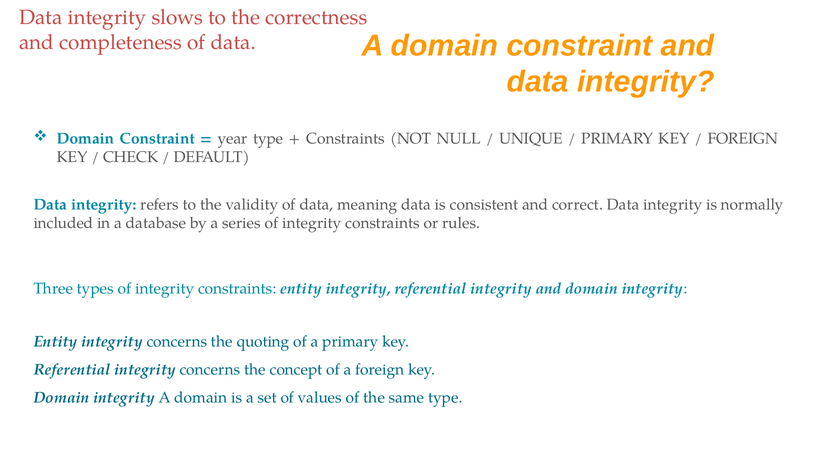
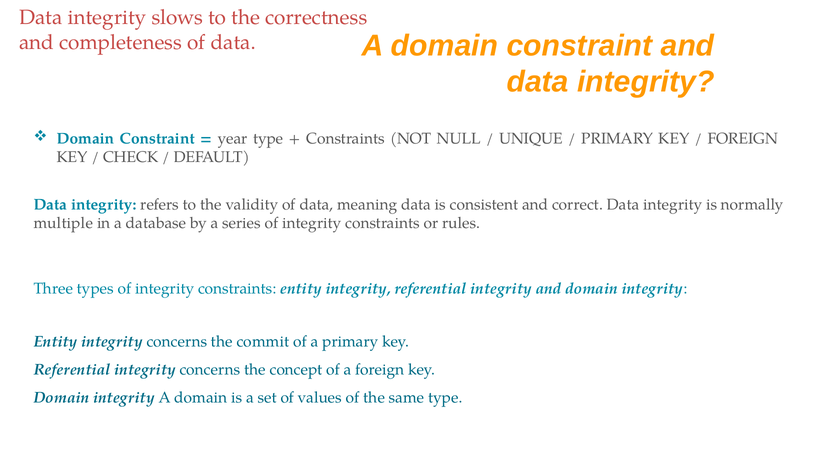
included: included -> multiple (63, 223)
quoting: quoting -> commit (263, 342)
